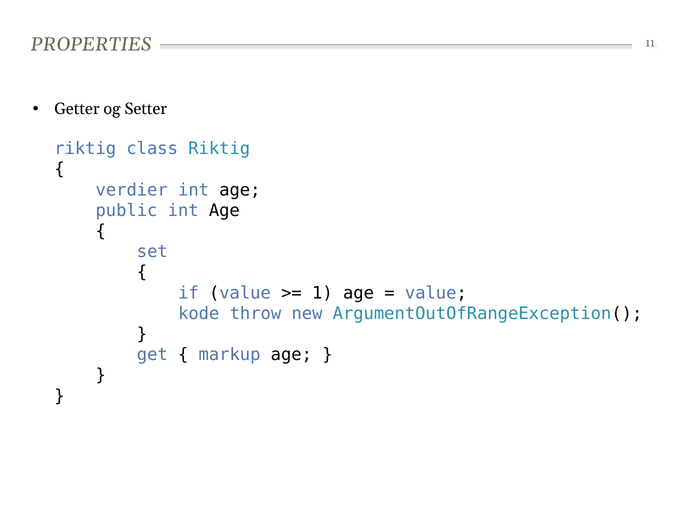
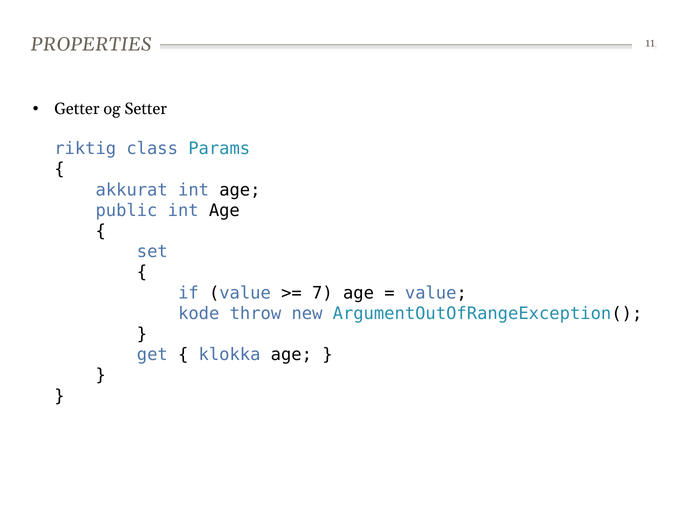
class Riktig: Riktig -> Params (219, 149)
verdier: verdier -> akkurat (132, 190)
1: 1 -> 7 (322, 293)
markup: markup -> klokka (230, 354)
